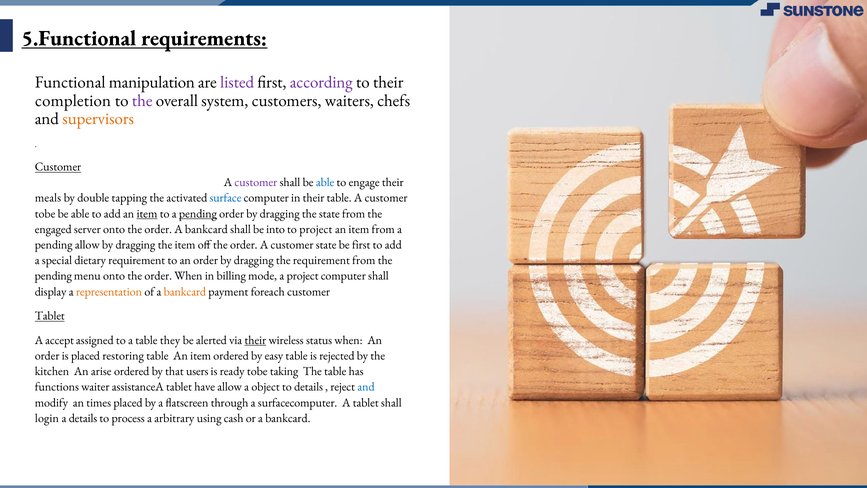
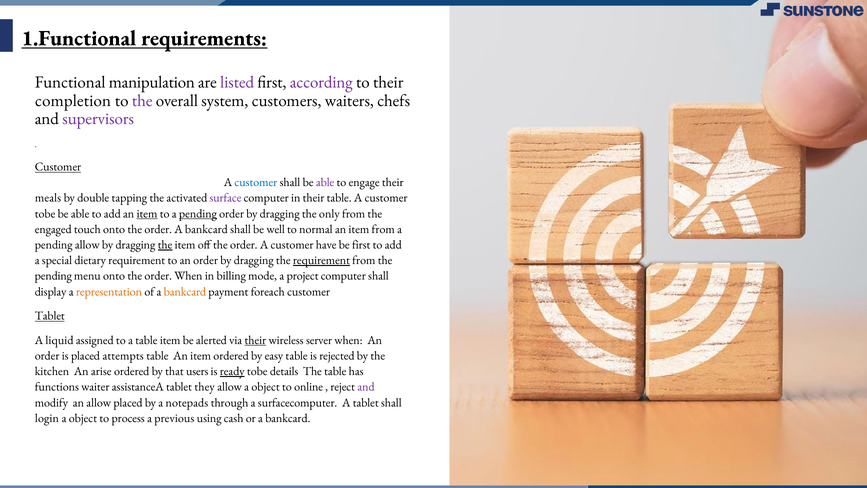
5.Functional: 5.Functional -> 1.Functional (79, 38)
supervisors colour: orange -> purple (98, 119)
customer colour: purple -> blue (256, 182)
able colour: blue -> purple (325, 182)
surface colour: blue -> purple (225, 198)
the state: state -> only (329, 213)
server: server -> touch (87, 229)
into: into -> well (276, 229)
to project: project -> normal (316, 229)
the underline: none -> present (165, 245)
customer state: state -> have (326, 245)
requirement underline: none -> present (321, 260)
accept: accept -> liquid (59, 340)
table they: they -> item (170, 340)
status: status -> server (319, 340)
restoring: restoring -> attempts (123, 355)
ready underline: none -> present (232, 371)
taking: taking -> details (284, 371)
have: have -> they (205, 387)
to details: details -> online (309, 387)
and colour: blue -> purple (366, 387)
an times: times -> allow (99, 402)
ﬂatscreen: ﬂatscreen -> notepads (187, 402)
details: details -> object (83, 418)
arbitrary: arbitrary -> previous (174, 418)
